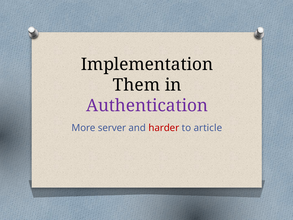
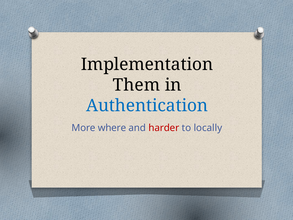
Authentication colour: purple -> blue (147, 106)
server: server -> where (112, 128)
article: article -> locally (208, 128)
